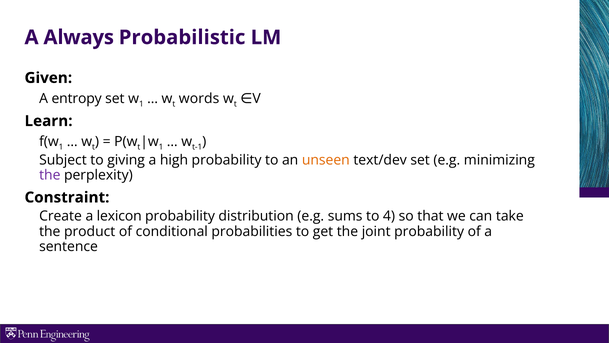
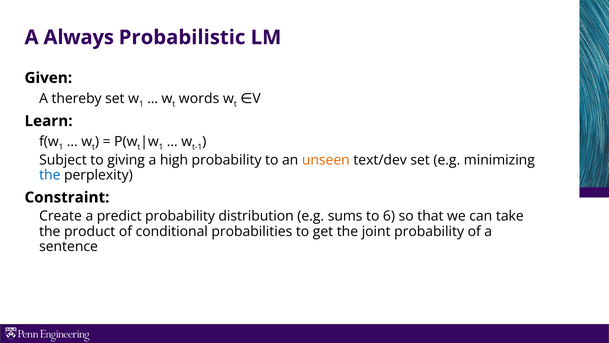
entropy: entropy -> thereby (77, 98)
the colour: purple -> blue (50, 175)
lexicon: lexicon -> predict (119, 216)
4: 4 -> 6 (389, 216)
